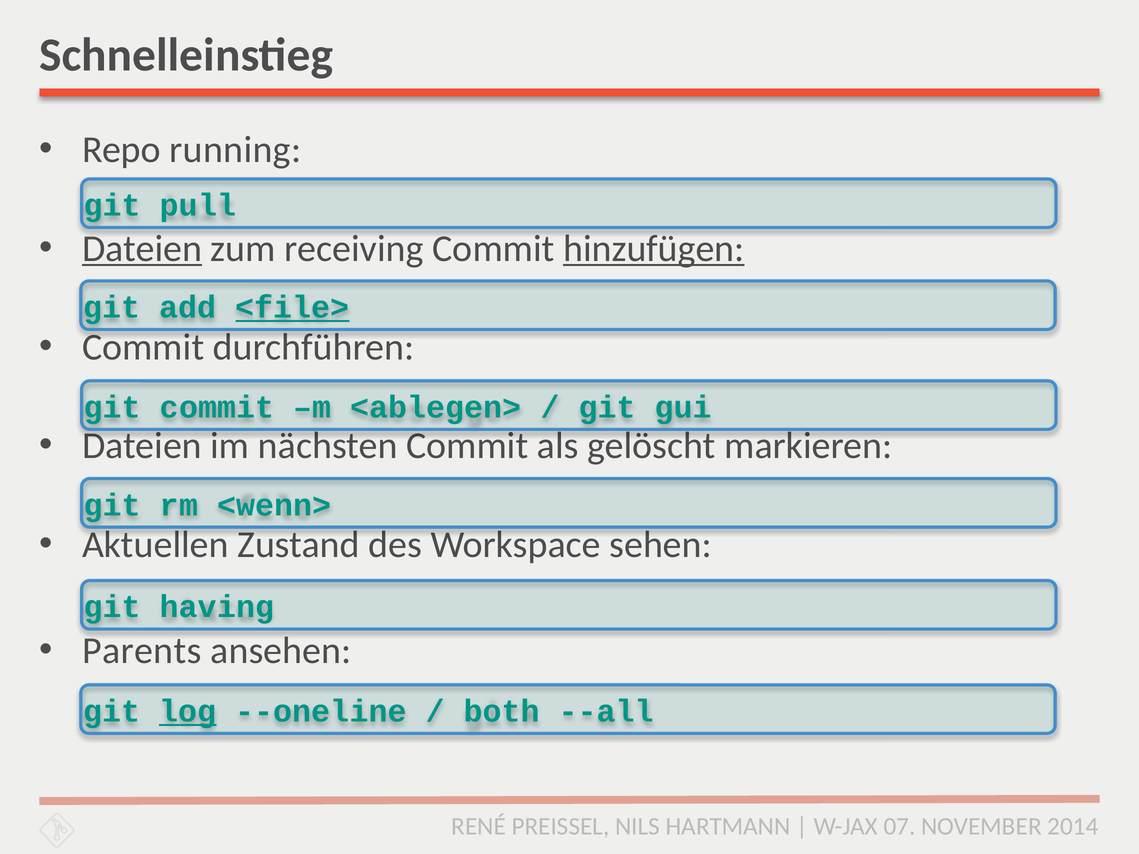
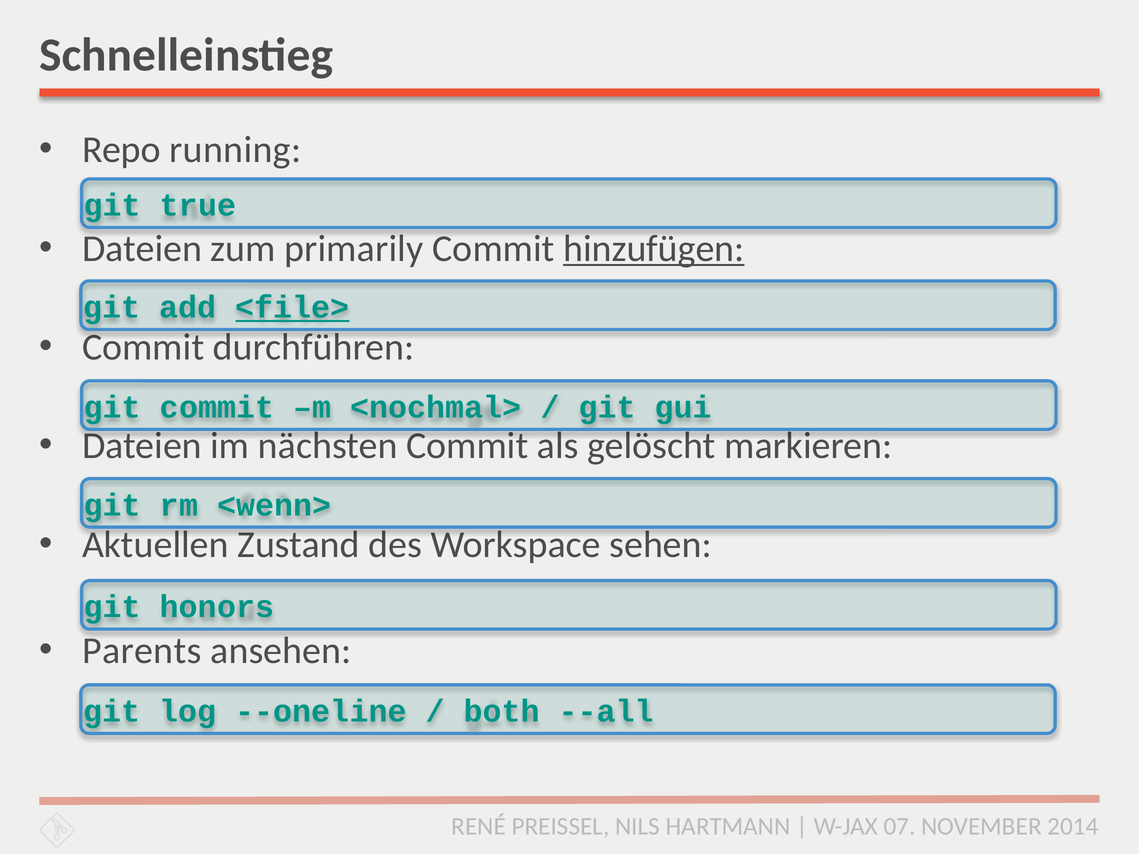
pull: pull -> true (198, 205)
Dateien underline: present -> none (142, 249)
receiving: receiving -> primarily (354, 249)
<ablegen>: <ablegen> -> <nochmal> (436, 407)
having: having -> honors (217, 607)
log underline: present -> none (188, 712)
